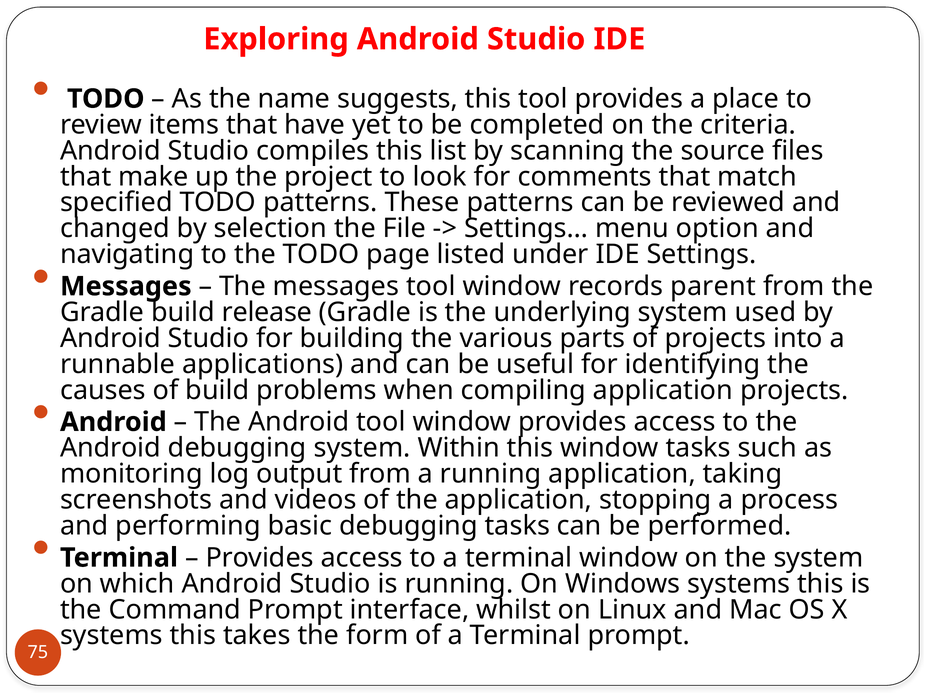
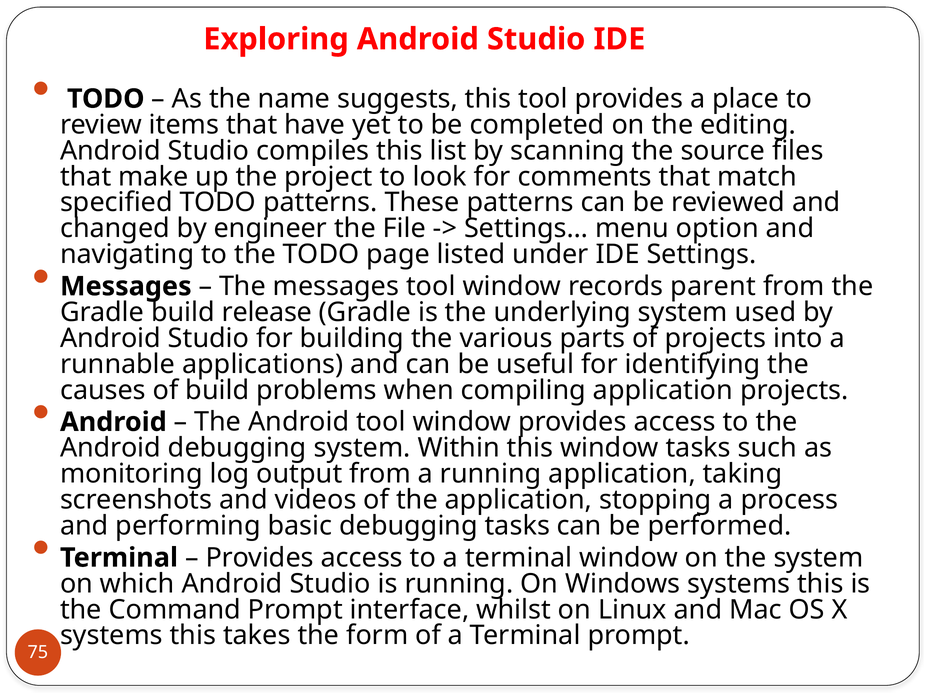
criteria: criteria -> editing (748, 125)
selection: selection -> engineer (270, 228)
